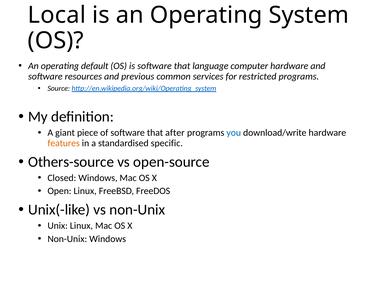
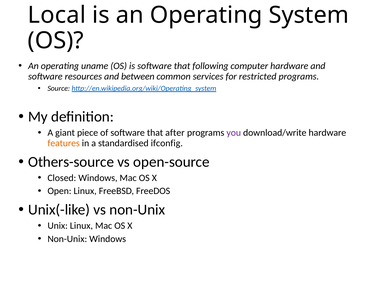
default: default -> uname (95, 66)
language: language -> following (210, 66)
previous: previous -> between (138, 76)
you colour: blue -> purple (234, 133)
specific: specific -> ifconfig (167, 143)
